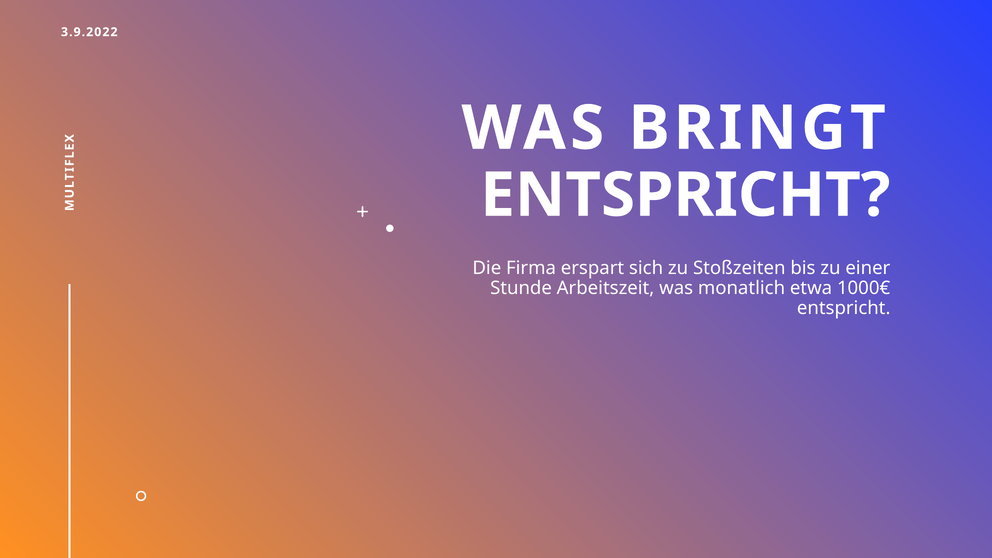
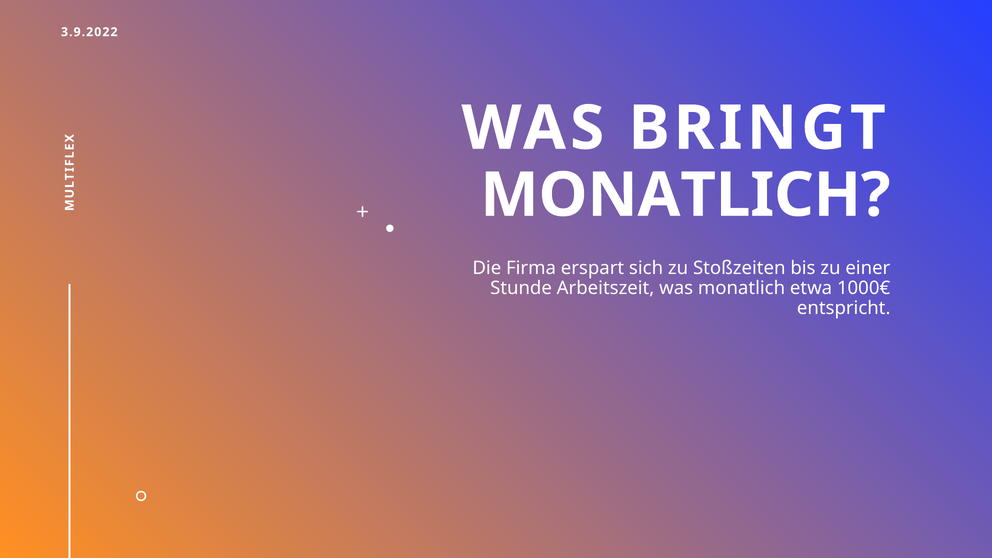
ENTSPRICHT: ENTSPRICHT -> MONATLICH (685, 195)
